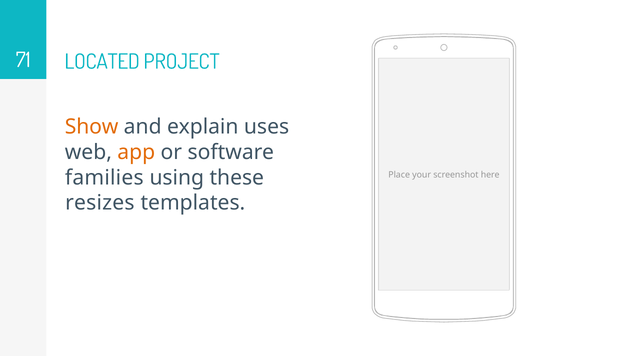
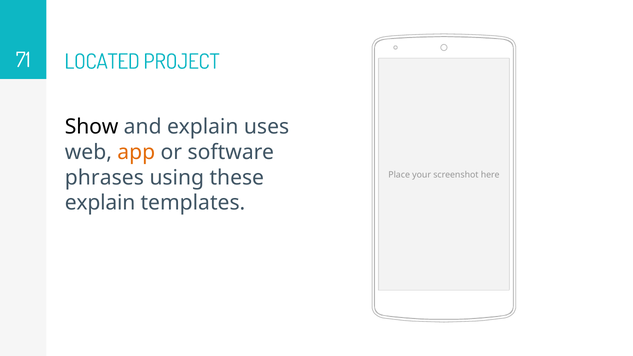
Show colour: orange -> black (92, 127)
families: families -> phrases (104, 178)
resizes: resizes -> explain (100, 203)
